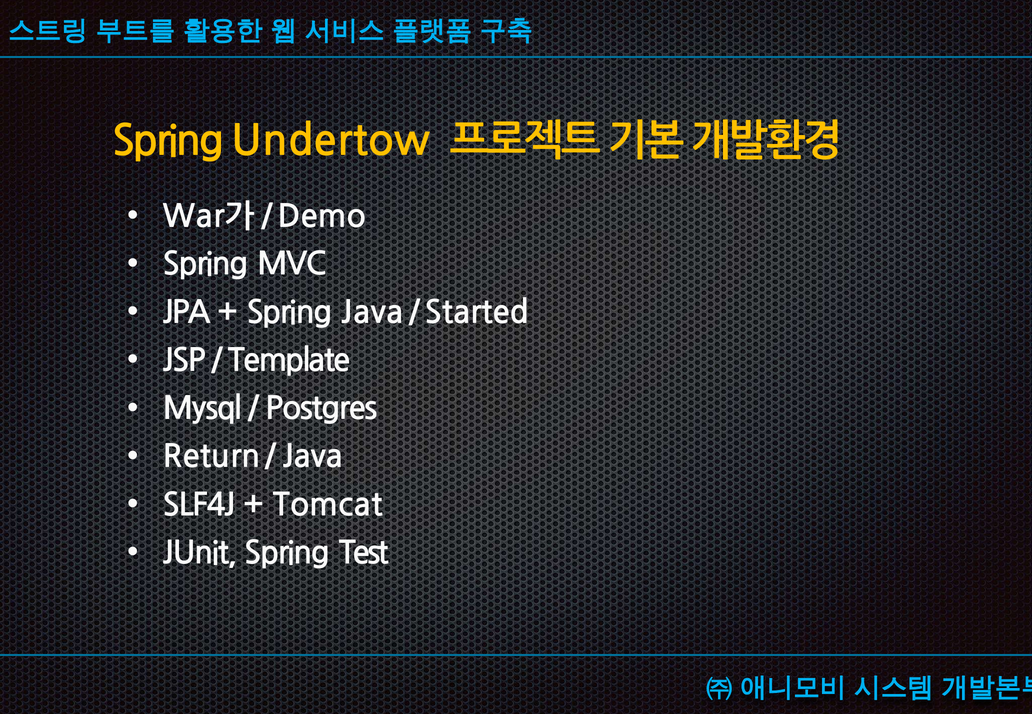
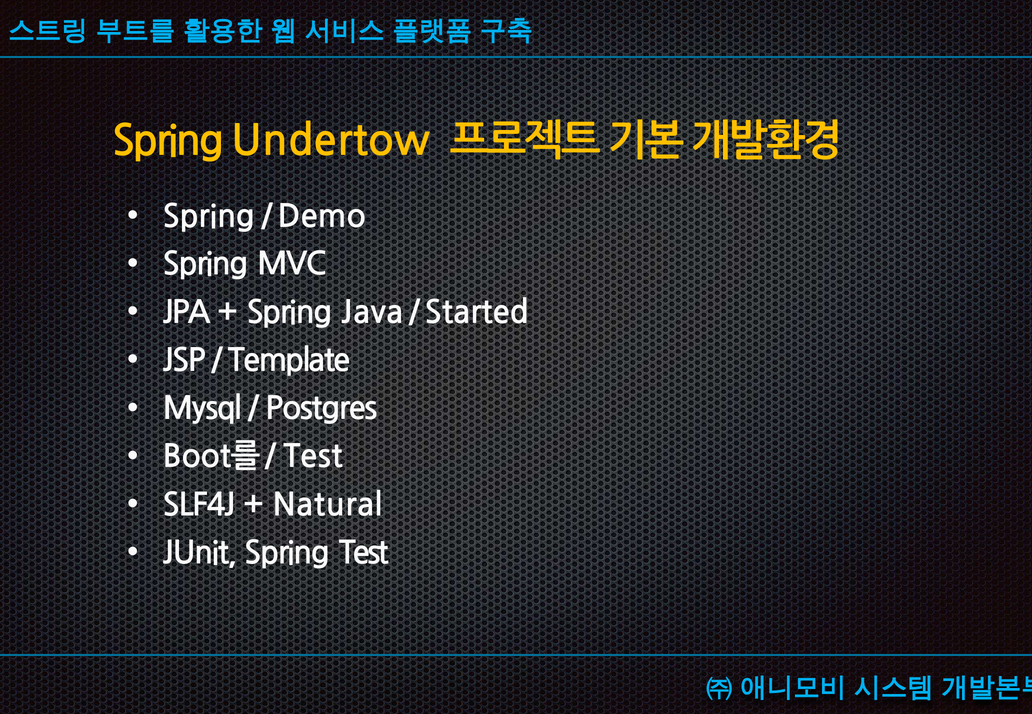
War가: War가 -> Spring (209, 217)
Return: Return -> Boot를 (212, 457)
Java: Java -> Test (313, 457)
Tomcat: Tomcat -> Natural (328, 505)
